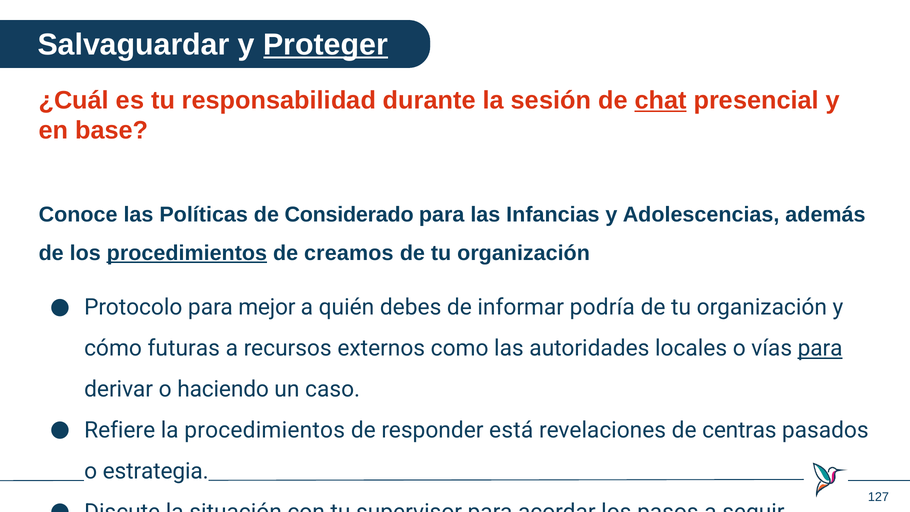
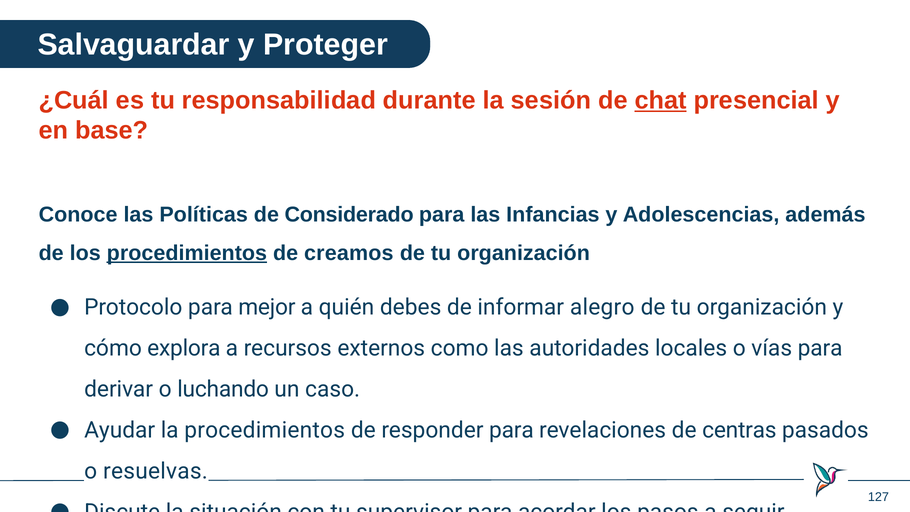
Proteger underline: present -> none (326, 45)
podría: podría -> alegro (602, 307)
futuras: futuras -> explora (184, 348)
para underline: present -> none (820, 348)
haciendo: haciendo -> luchando (223, 389)
Refiere: Refiere -> Ayudar (120, 430)
responder está: está -> para (511, 430)
o estrategia: estrategia -> resuelvas (155, 471)
